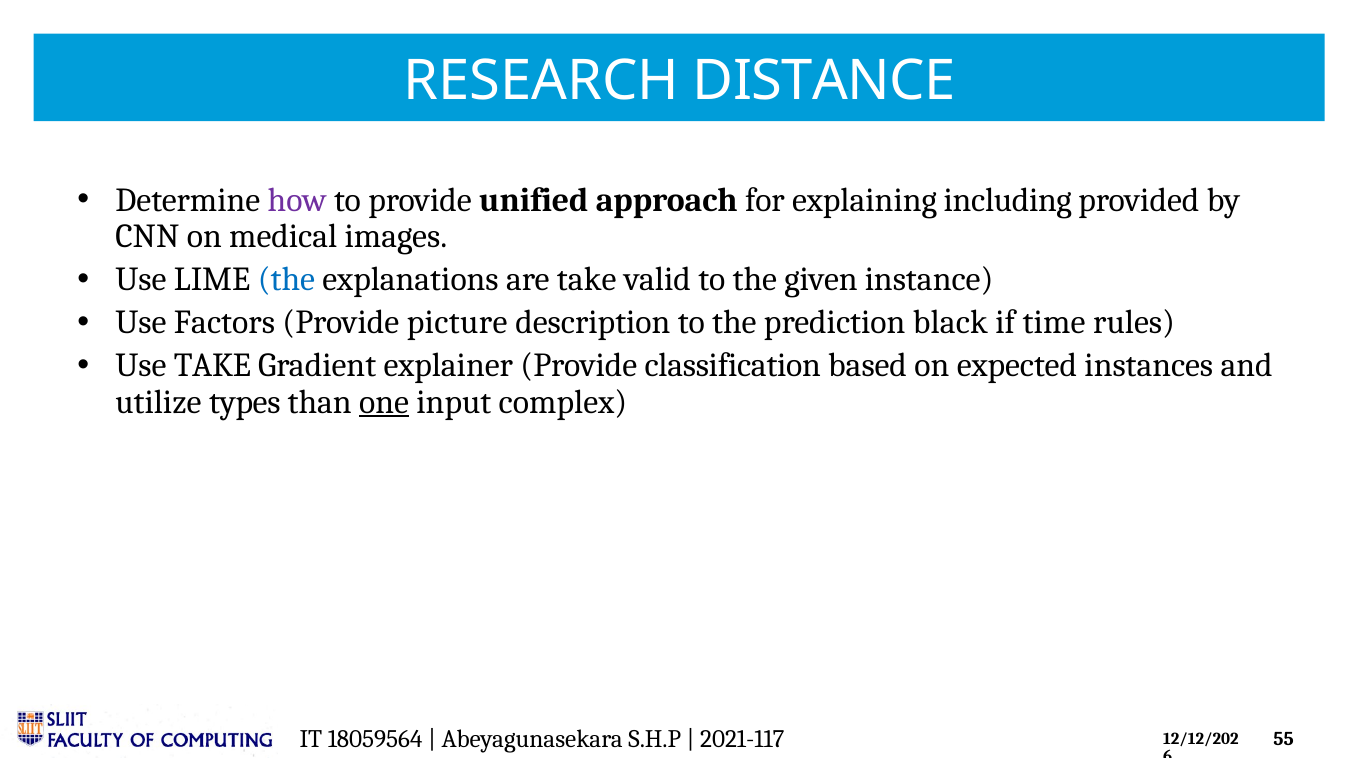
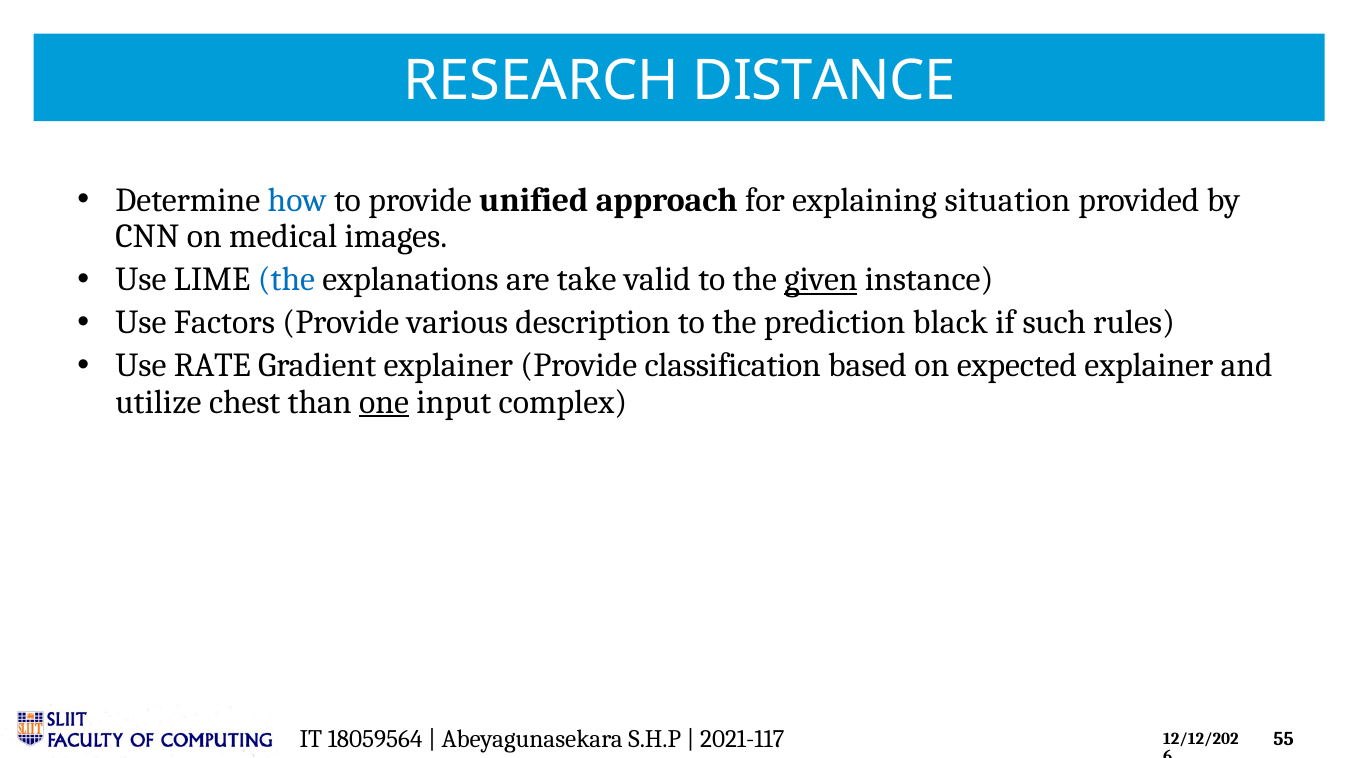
how colour: purple -> blue (297, 200)
including: including -> situation (1007, 200)
given underline: none -> present (821, 279)
picture: picture -> various (457, 322)
time: time -> such (1054, 322)
Use TAKE: TAKE -> RATE (212, 365)
expected instances: instances -> explainer (1149, 365)
types: types -> chest (245, 402)
